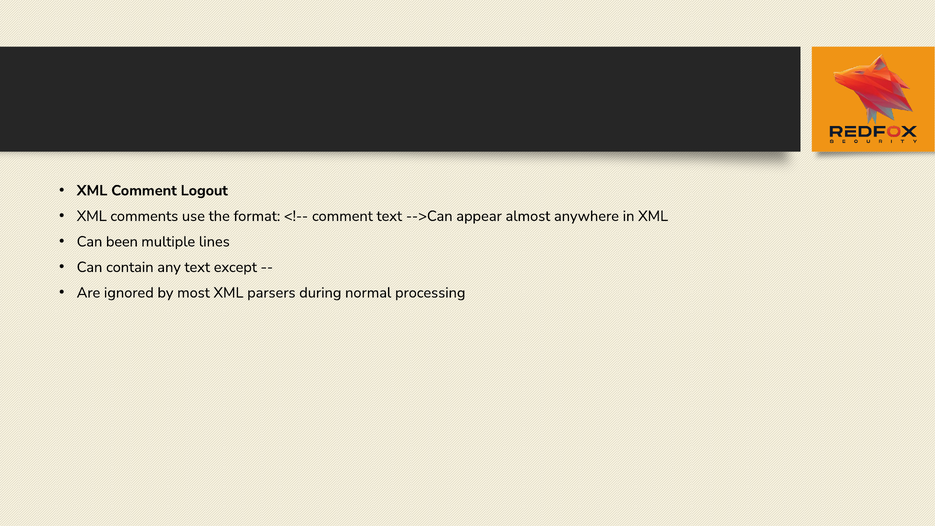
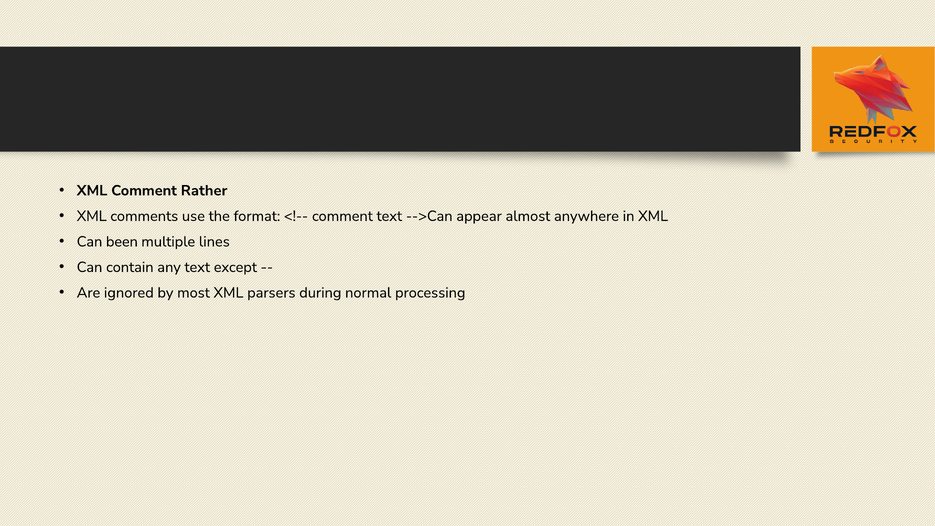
Logout: Logout -> Rather (204, 191)
